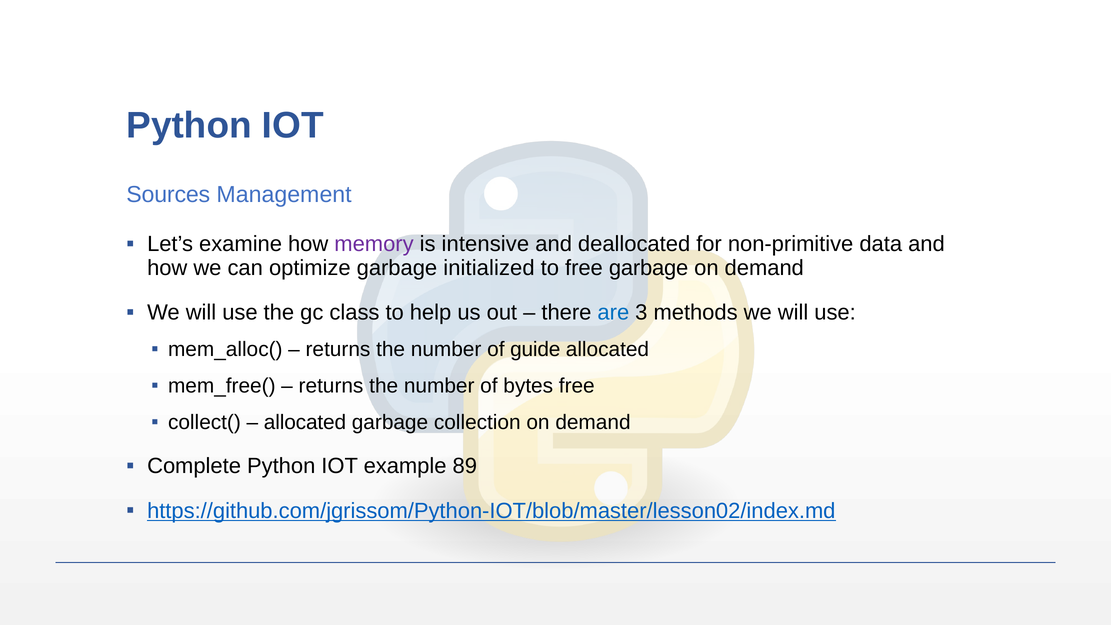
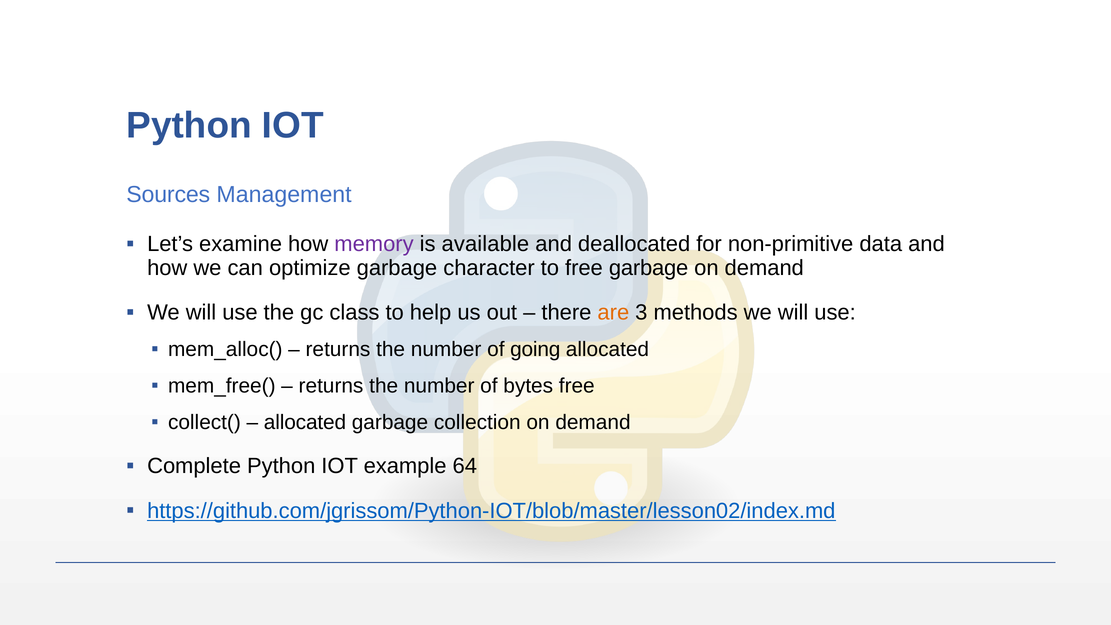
intensive: intensive -> available (485, 244)
initialized: initialized -> character (489, 268)
are colour: blue -> orange (613, 312)
guide: guide -> going (535, 349)
89: 89 -> 64 (465, 466)
